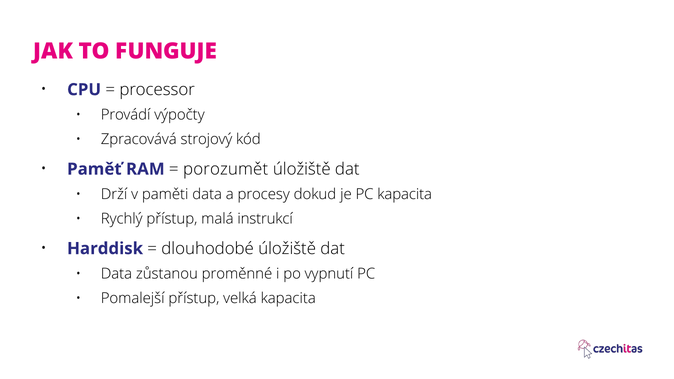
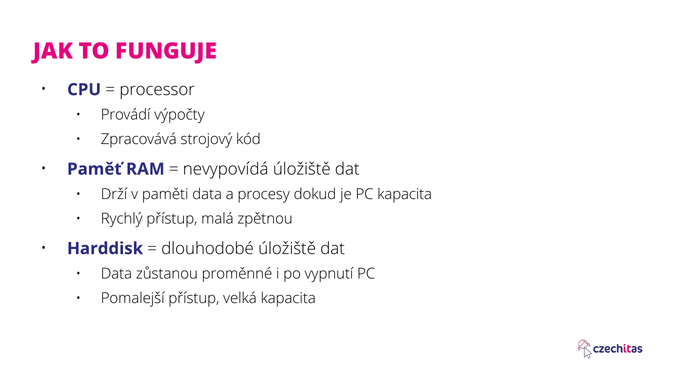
porozumět: porozumět -> nevypovídá (226, 169)
instrukcí: instrukcí -> zpětnou (265, 219)
